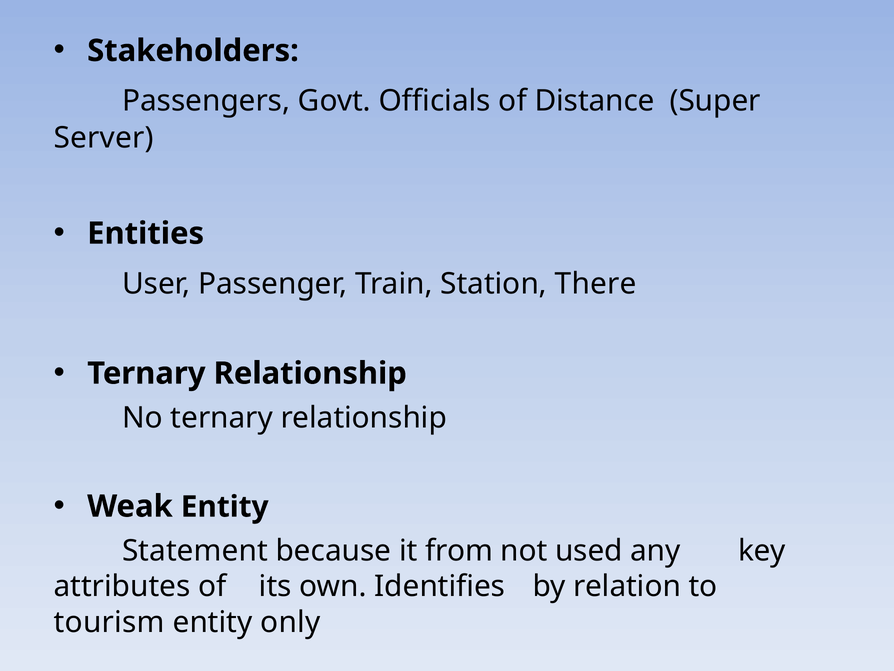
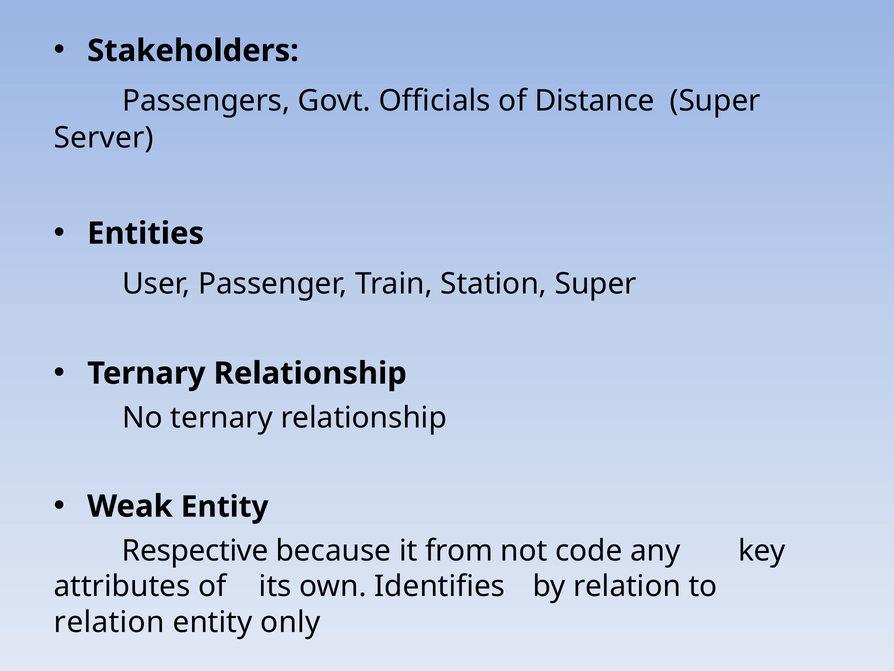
Station There: There -> Super (596, 284)
Statement: Statement -> Respective (195, 550)
used: used -> code (589, 550)
tourism: tourism -> relation (109, 622)
